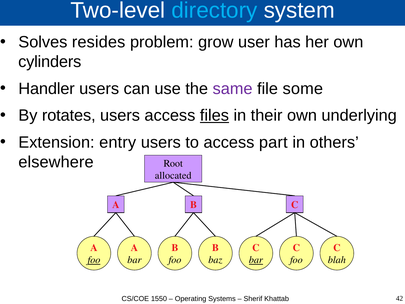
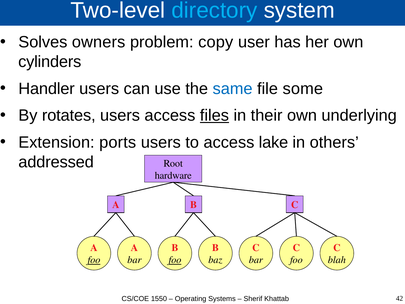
resides: resides -> owners (99, 42)
grow: grow -> copy (216, 42)
same colour: purple -> blue (233, 89)
entry: entry -> ports (118, 142)
part: part -> lake (273, 142)
elsewhere: elsewhere -> addressed (56, 162)
allocated: allocated -> hardware (173, 175)
foo underline: none -> present (175, 260)
bar underline: present -> none (256, 260)
